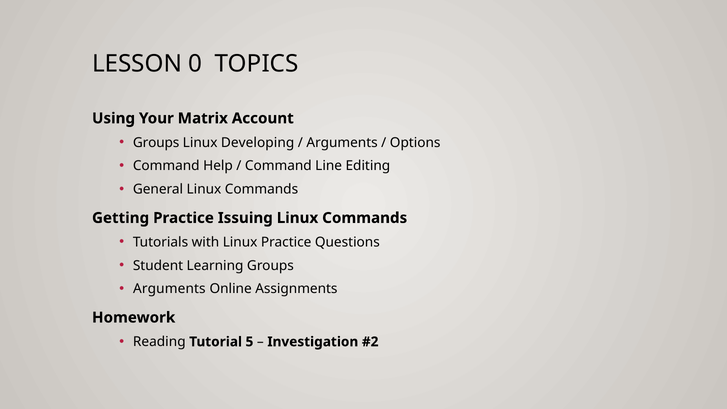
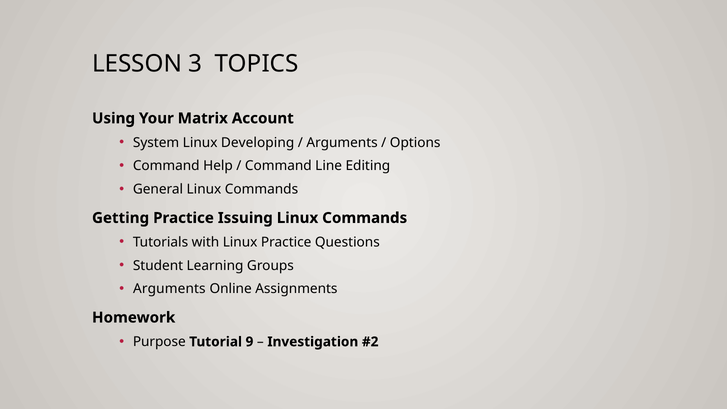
0: 0 -> 3 (195, 64)
Groups: Groups -> System (156, 143)
Reading: Reading -> Purpose (159, 342)
5: 5 -> 9 (249, 342)
